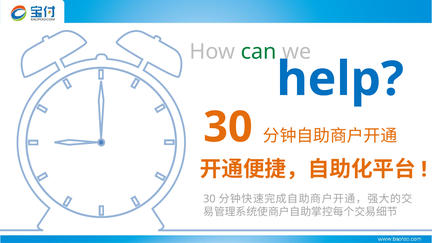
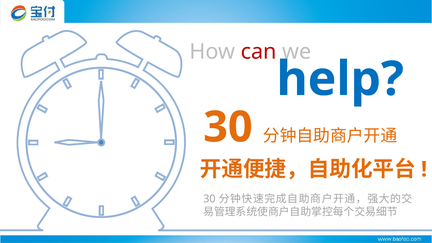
can colour: green -> red (259, 52)
